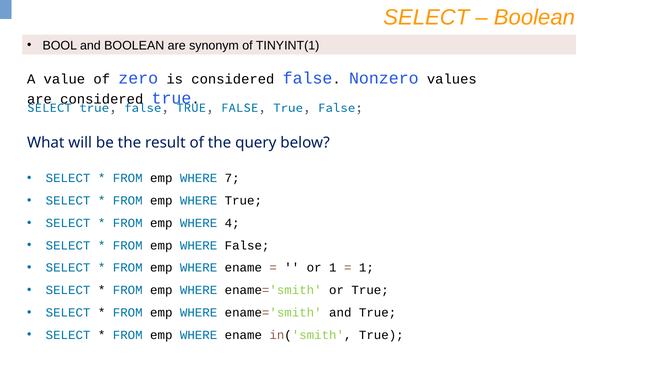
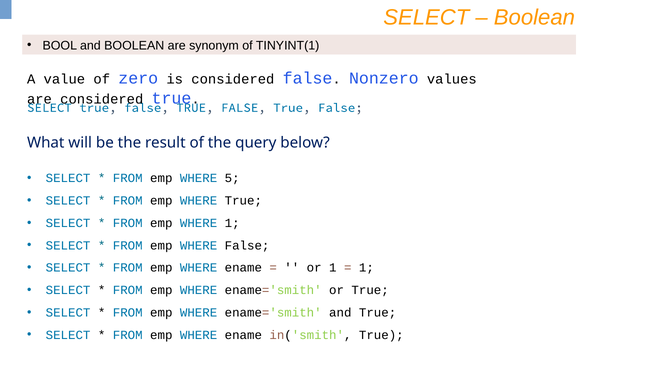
7: 7 -> 5 (232, 178)
WHERE 4: 4 -> 1 (232, 223)
